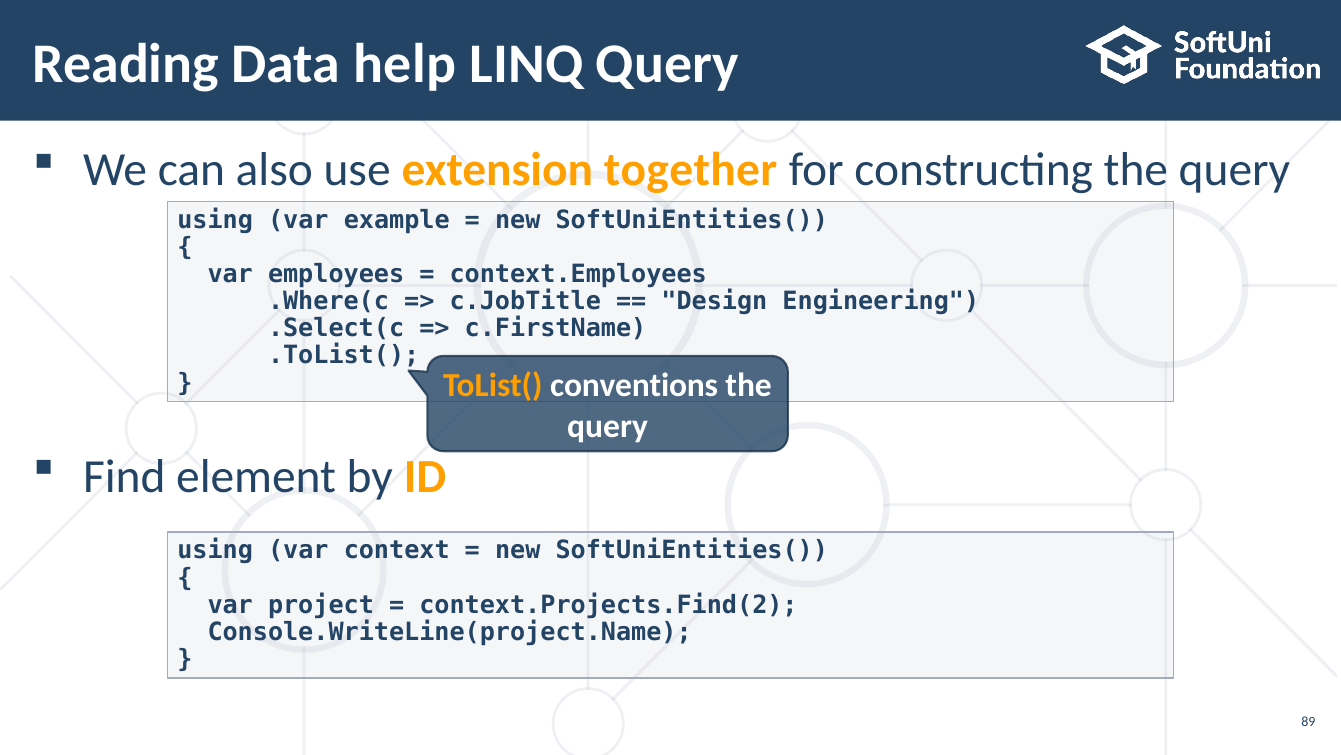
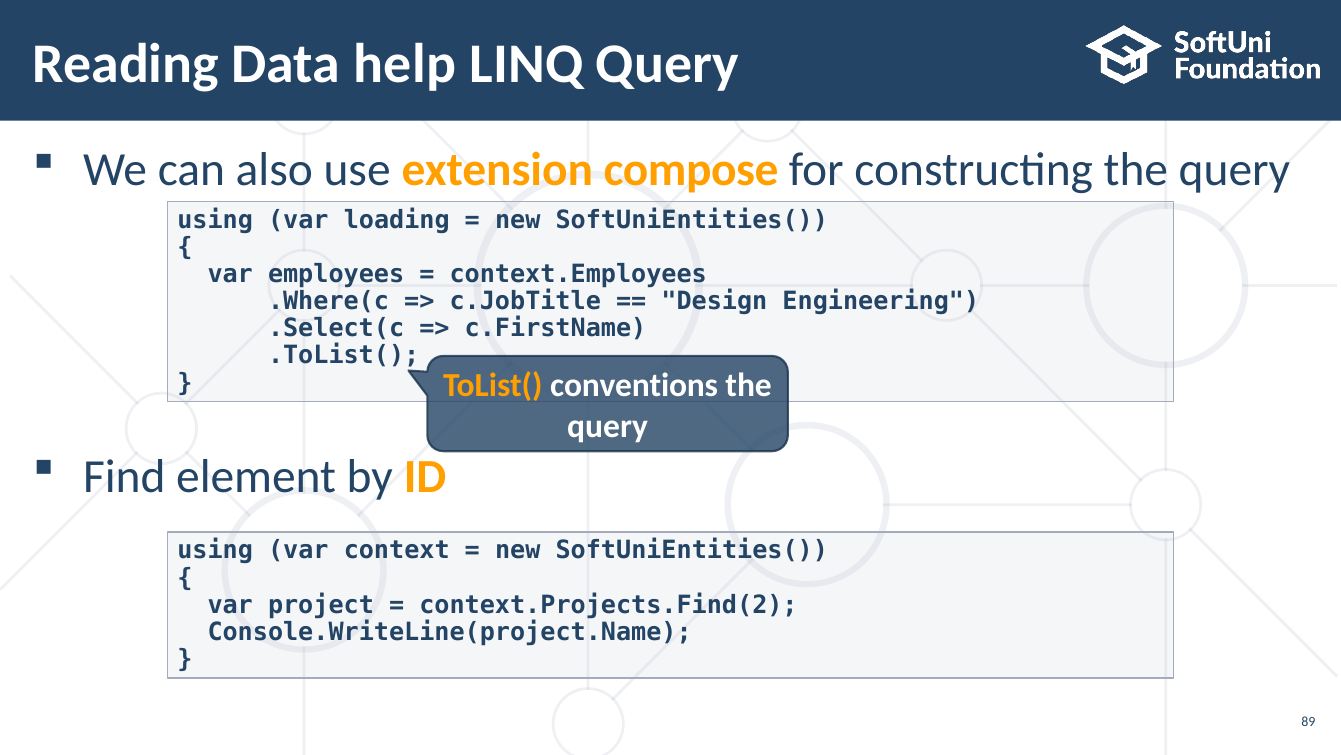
together: together -> compose (691, 170)
example: example -> loading (397, 220)
